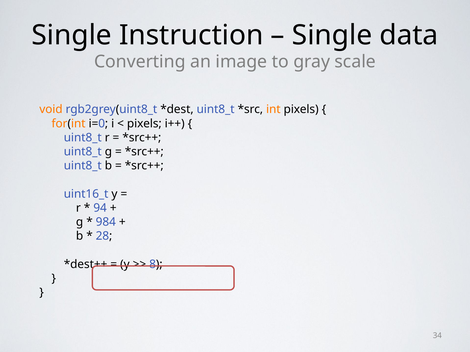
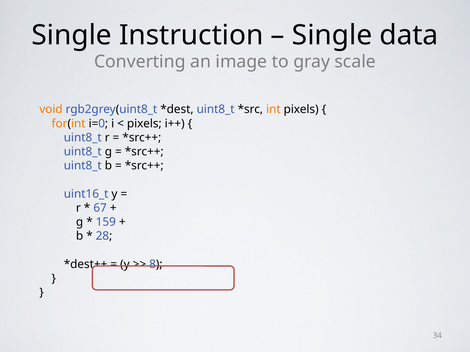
94: 94 -> 67 (100, 208)
984: 984 -> 159 (106, 222)
